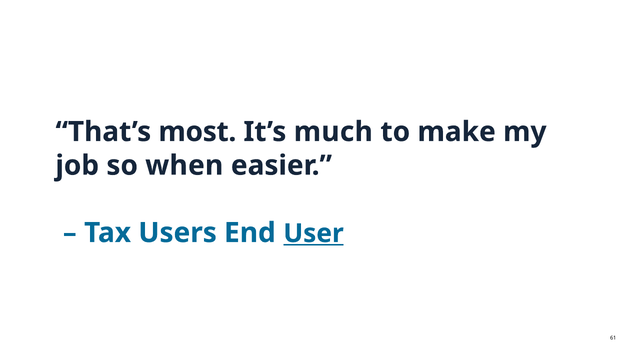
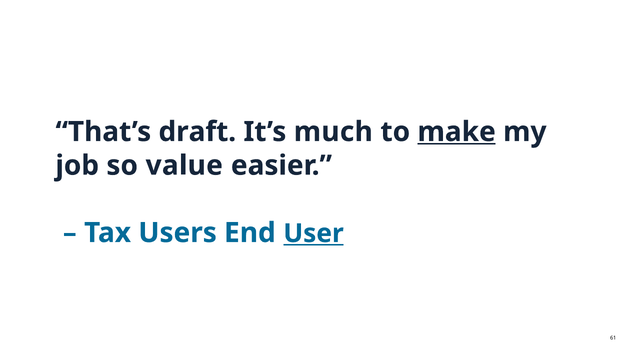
most: most -> draft (197, 132)
make underline: none -> present (457, 132)
when: when -> value (184, 165)
